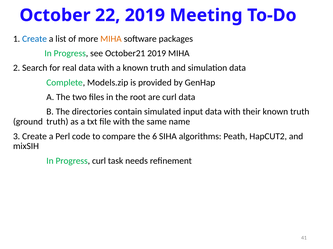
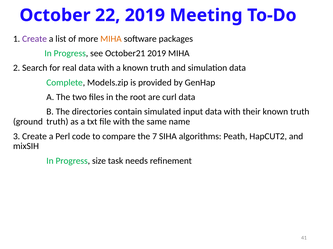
Create colour: blue -> purple (35, 39)
6: 6 -> 7 (155, 137)
Progress curl: curl -> size (99, 161)
